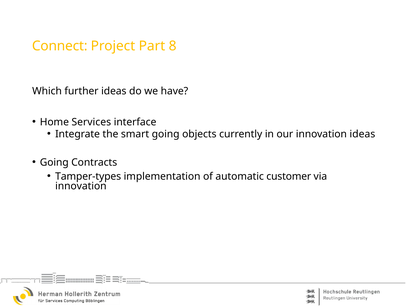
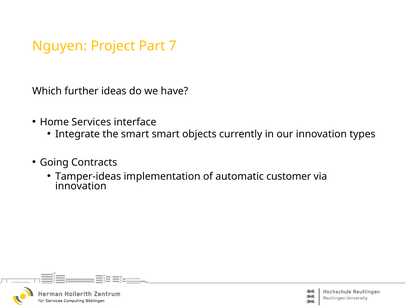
Connect: Connect -> Nguyen (60, 46)
8: 8 -> 7 (173, 46)
smart going: going -> smart (166, 134)
innovation ideas: ideas -> types (362, 134)
Tamper-types: Tamper-types -> Tamper-ideas (88, 176)
